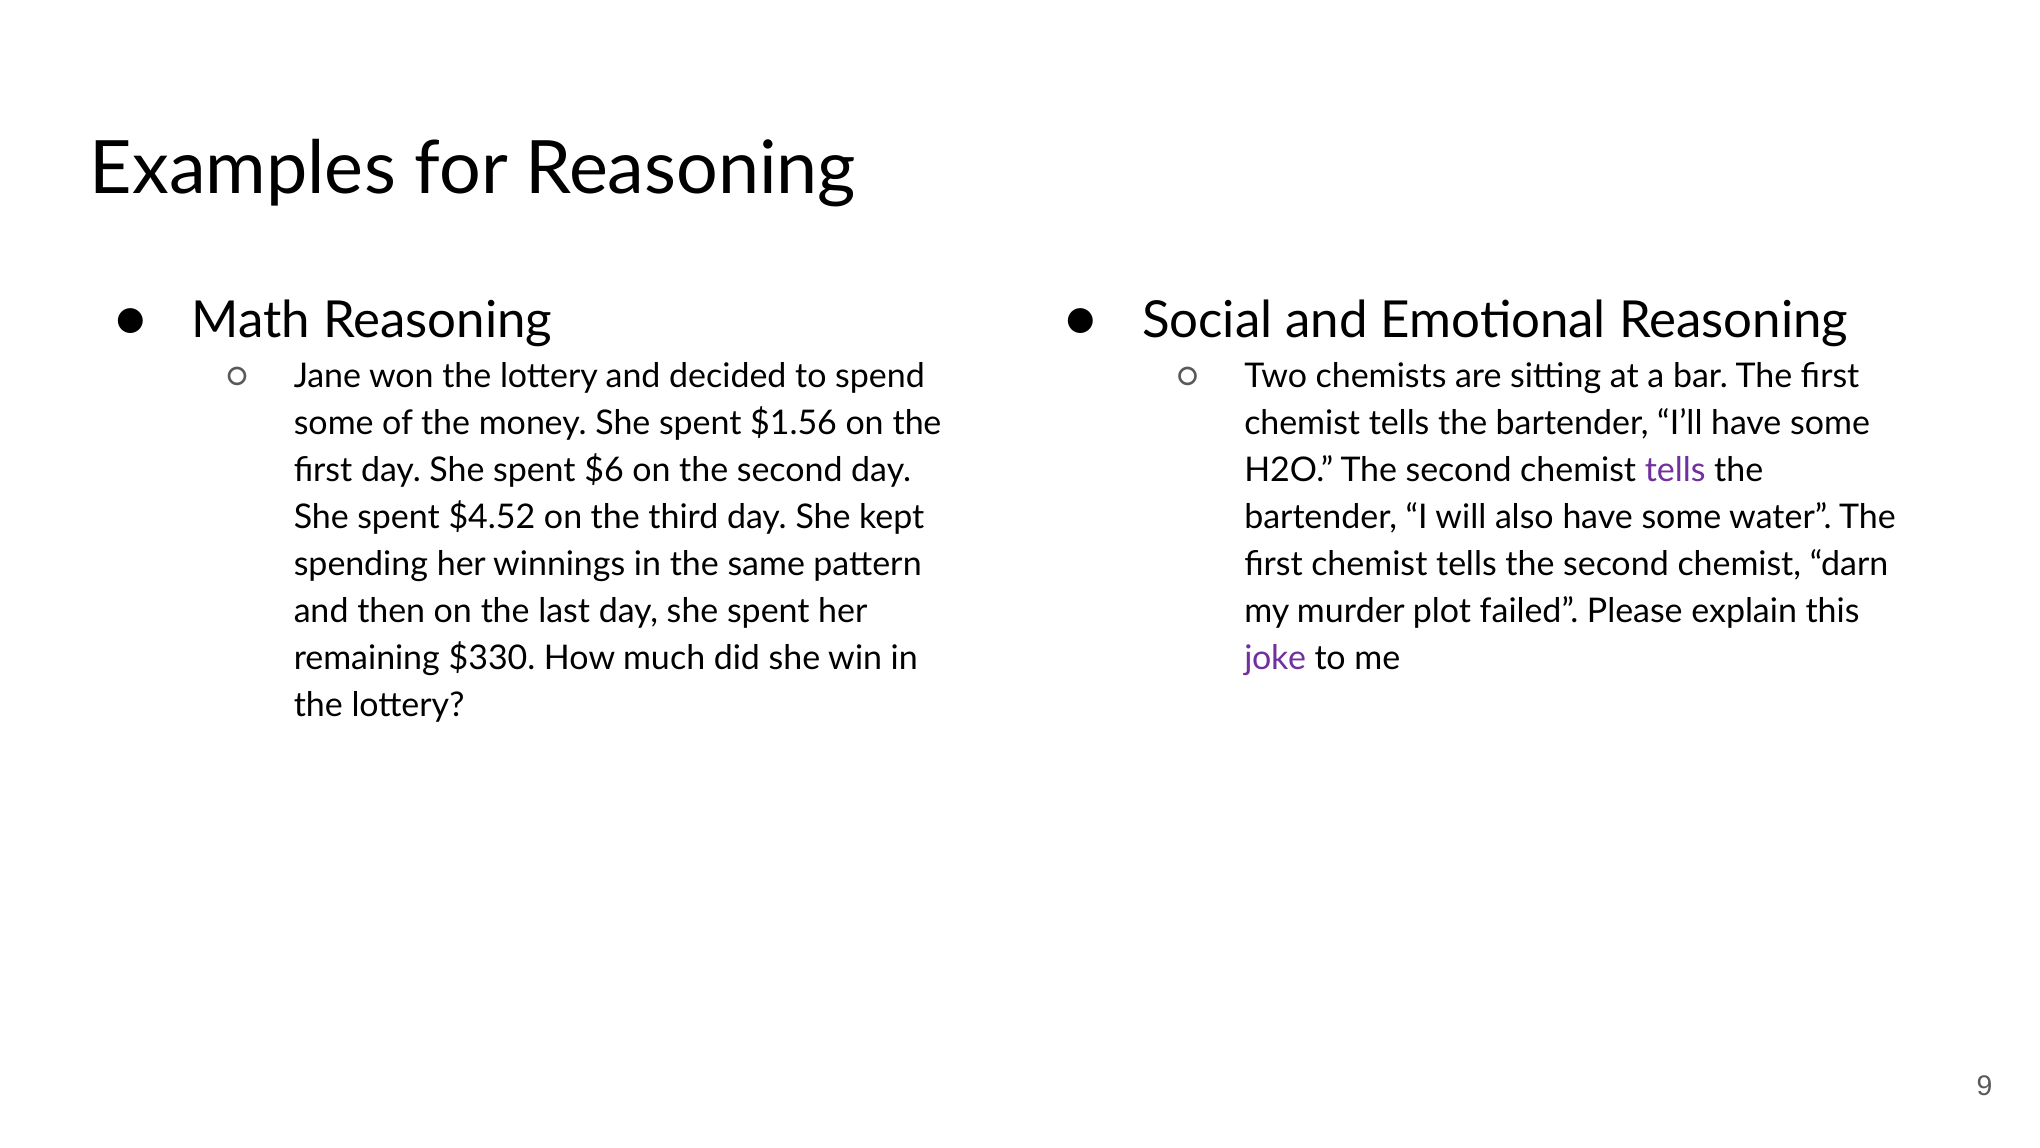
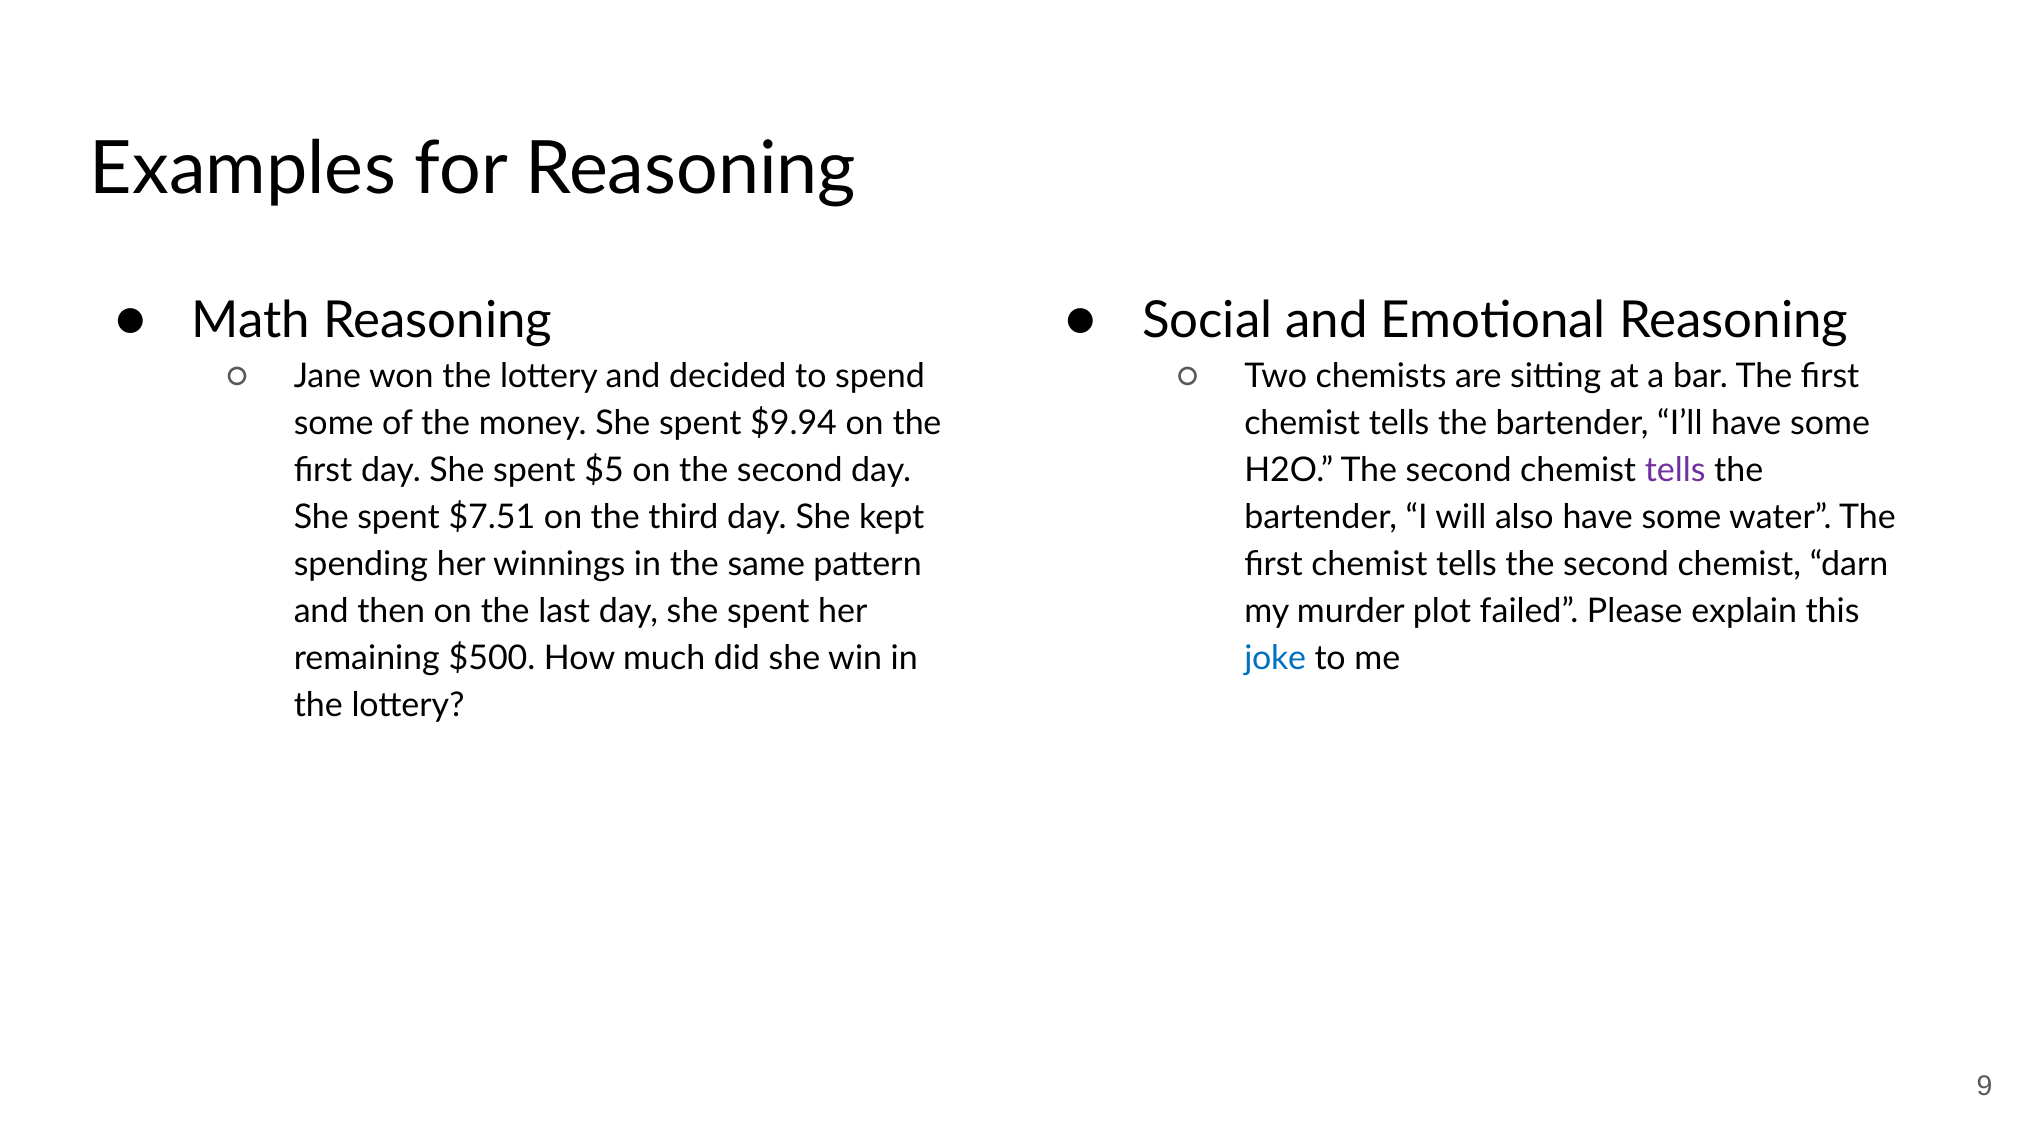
$1.56: $1.56 -> $9.94 (794, 424)
$6: $6 -> $5 (604, 470)
$4.52: $4.52 -> $7.51 (492, 517)
$330: $330 -> $500 (492, 658)
joke colour: purple -> blue (1275, 658)
